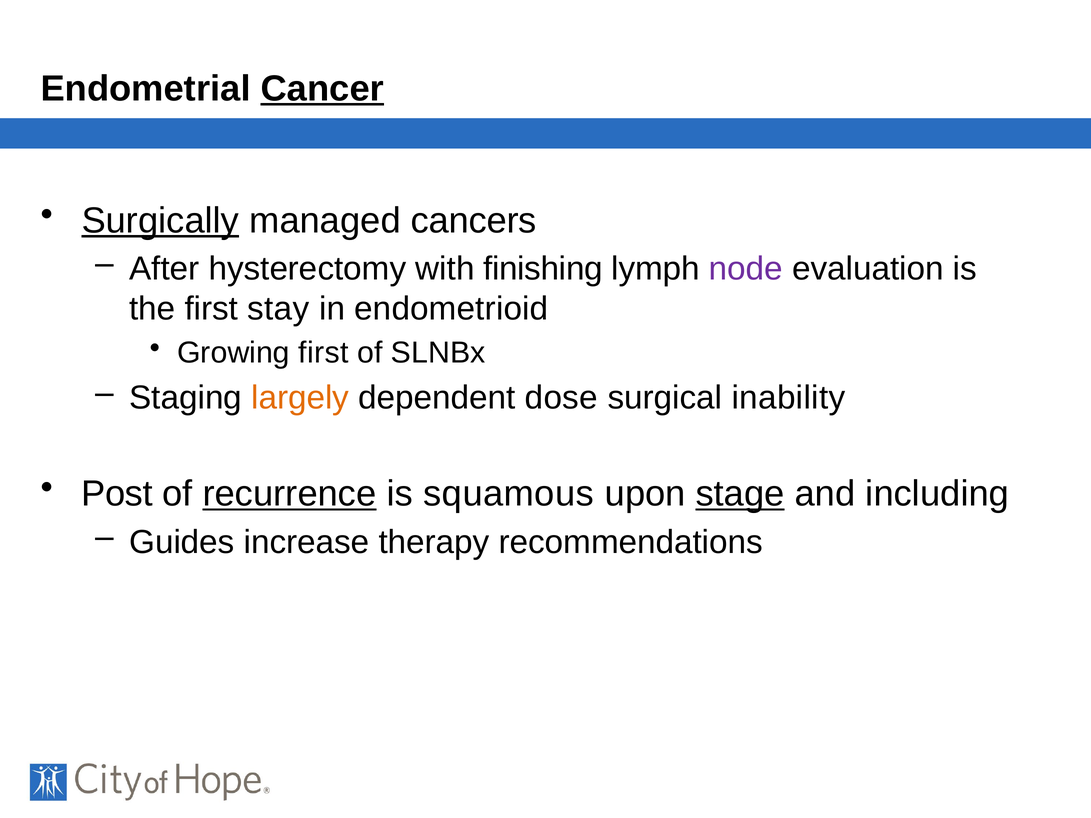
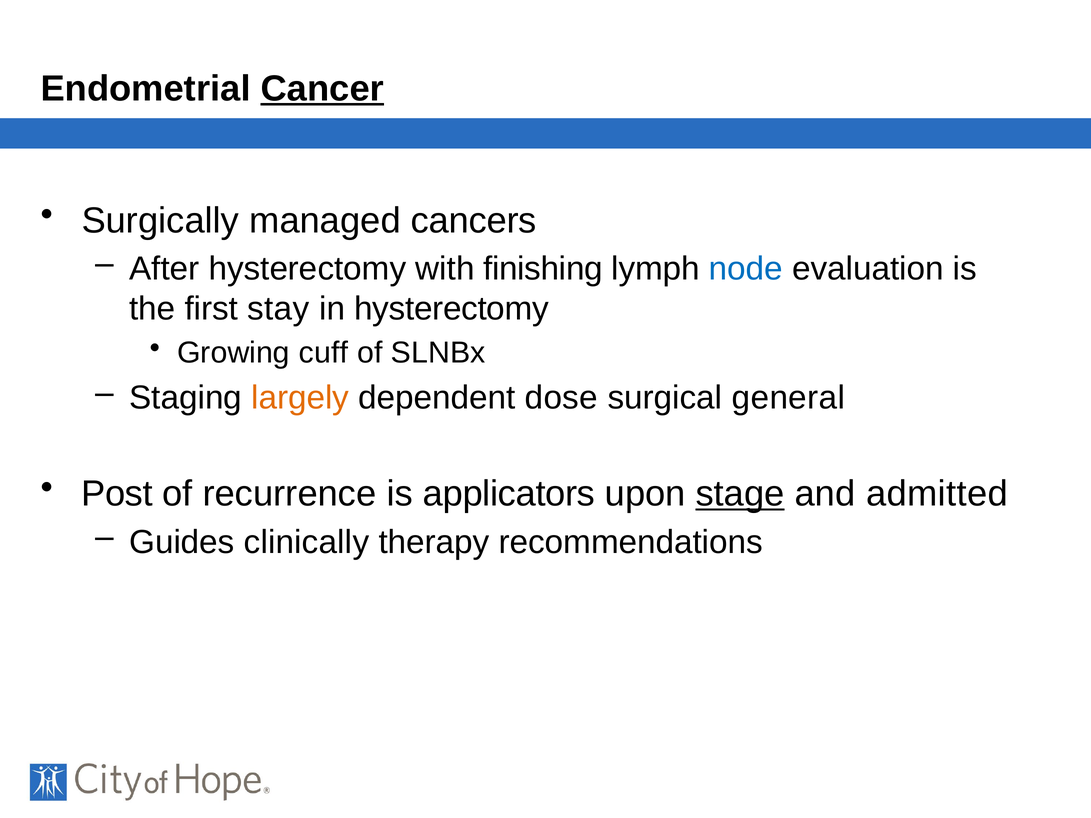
Surgically underline: present -> none (160, 221)
node colour: purple -> blue (746, 269)
in endometrioid: endometrioid -> hysterectomy (452, 309)
Growing first: first -> cuff (323, 353)
inability: inability -> general (788, 398)
recurrence underline: present -> none (290, 494)
squamous: squamous -> applicators (509, 494)
including: including -> admitted (937, 494)
increase: increase -> clinically (306, 542)
